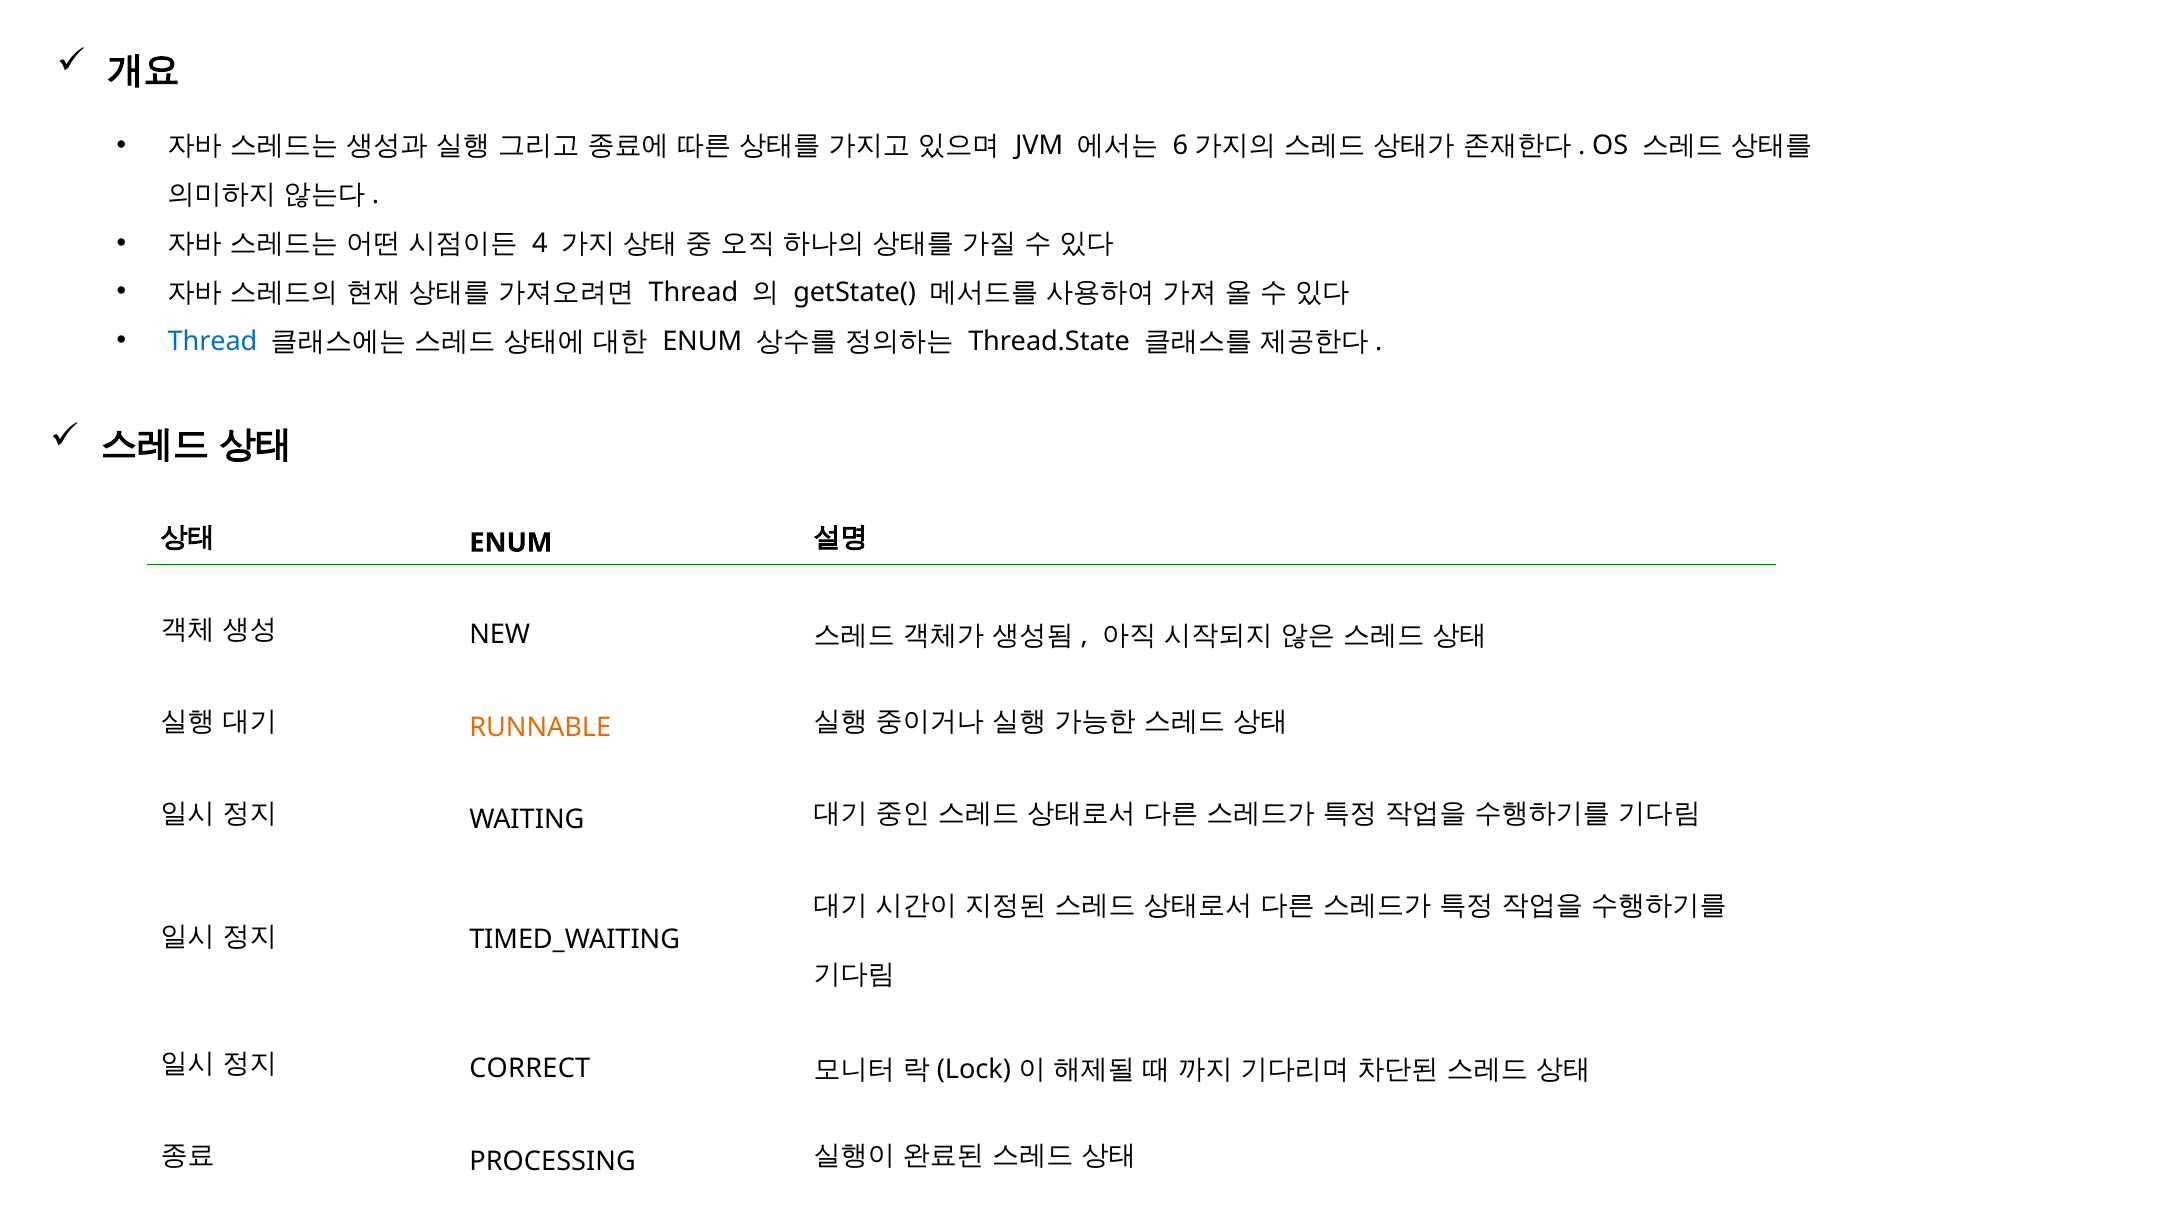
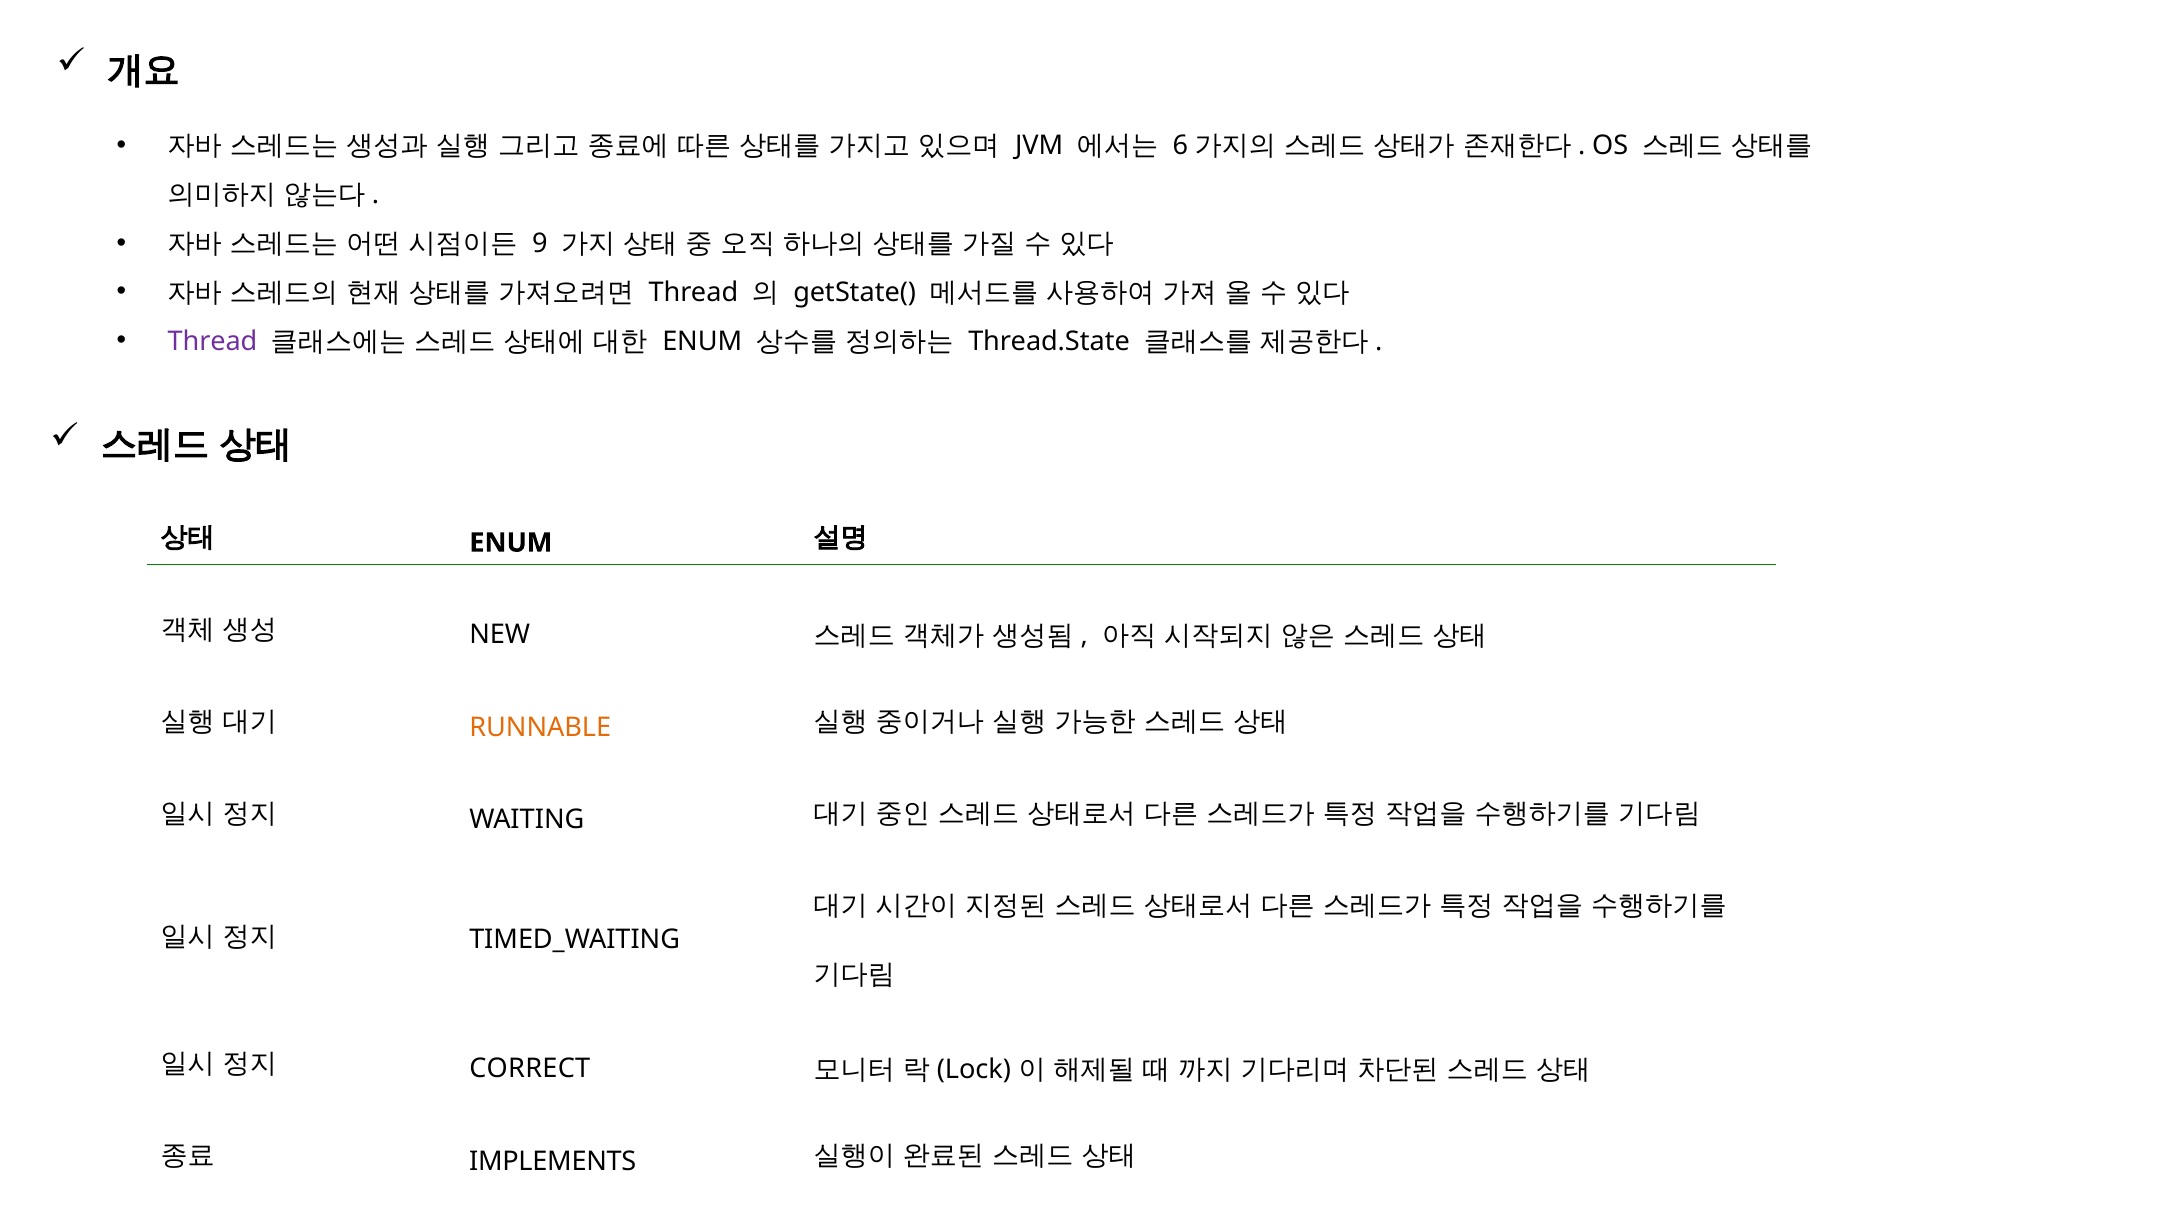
4: 4 -> 9 (540, 244)
Thread colour: blue -> purple (212, 341)
PROCESSING: PROCESSING -> IMPLEMENTS (553, 1161)
